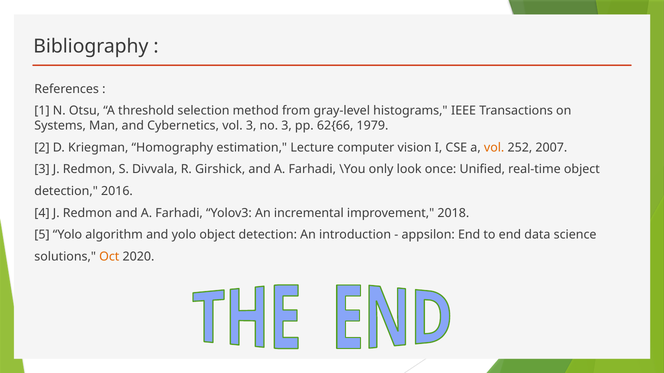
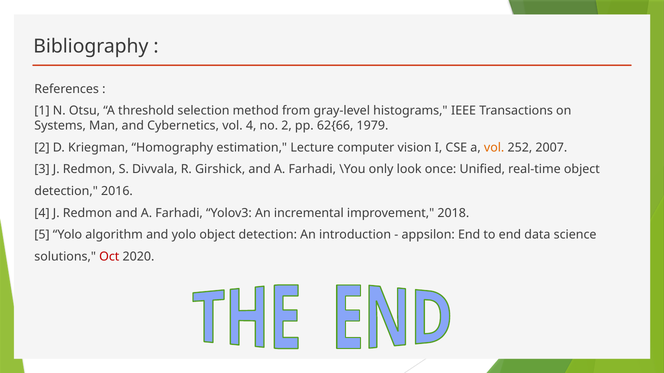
vol 3: 3 -> 4 (251, 126)
no 3: 3 -> 2 (287, 126)
Oct colour: orange -> red (109, 257)
